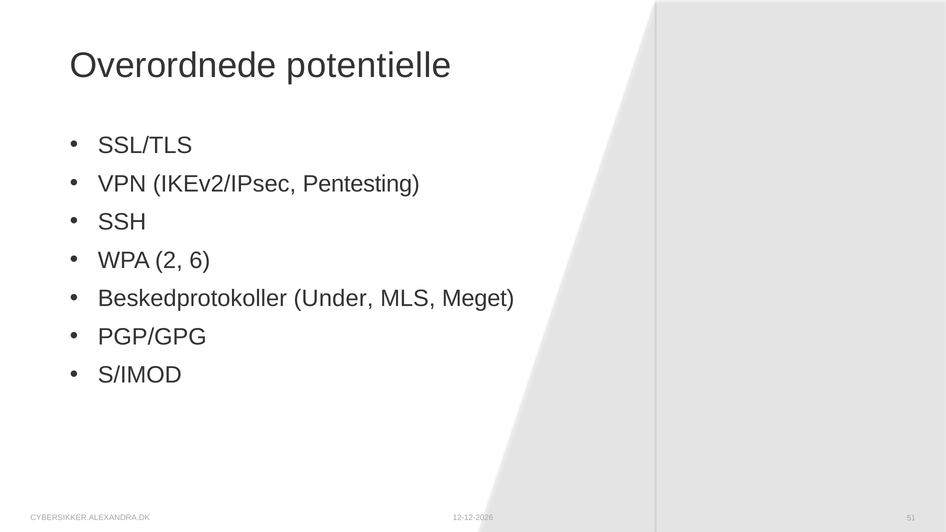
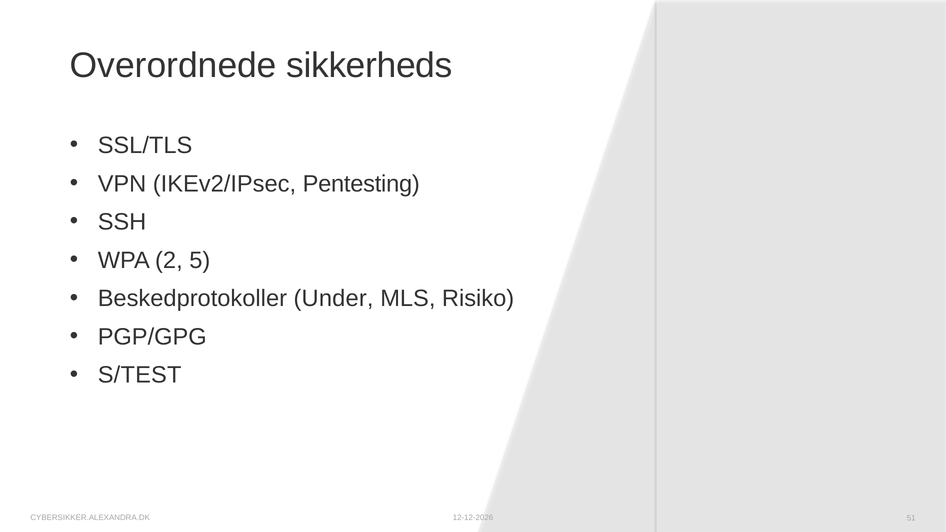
potentielle: potentielle -> sikkerheds (369, 66)
6: 6 -> 5 (200, 260)
Meget: Meget -> Risiko (478, 299)
S/IMOD: S/IMOD -> S/TEST (140, 375)
